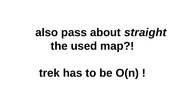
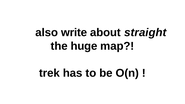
pass: pass -> write (74, 32)
used: used -> huge (84, 46)
